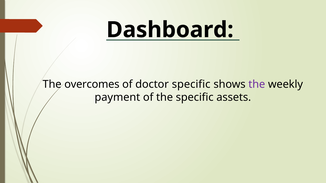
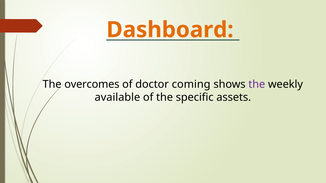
Dashboard colour: black -> orange (170, 30)
doctor specific: specific -> coming (191, 84)
payment: payment -> available (117, 97)
